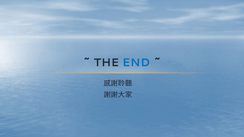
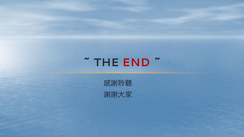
END colour: blue -> red (136, 63)
